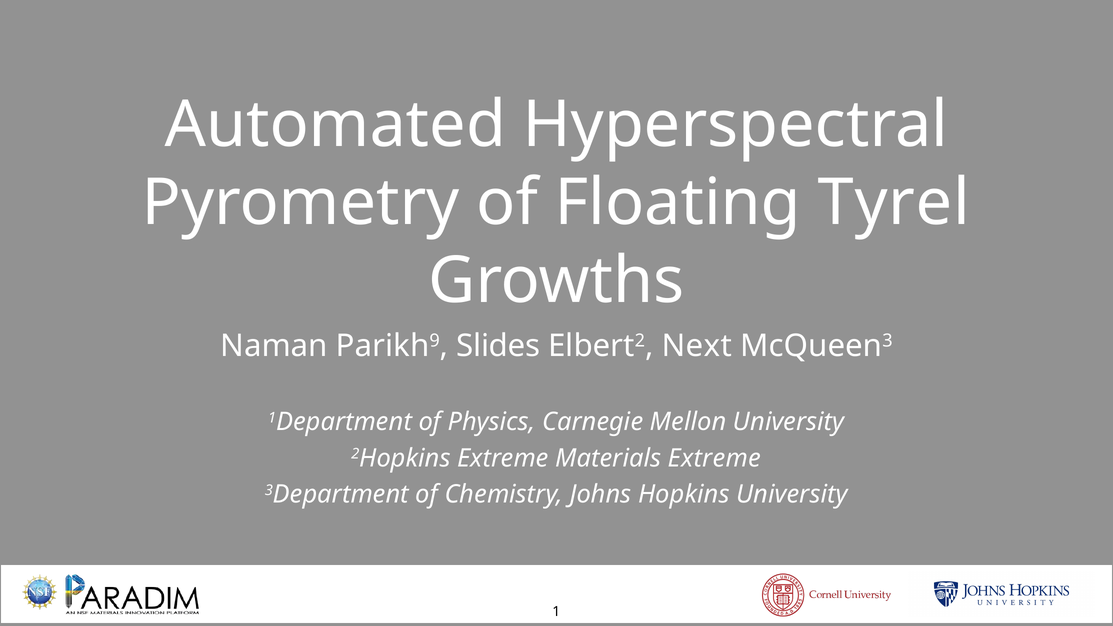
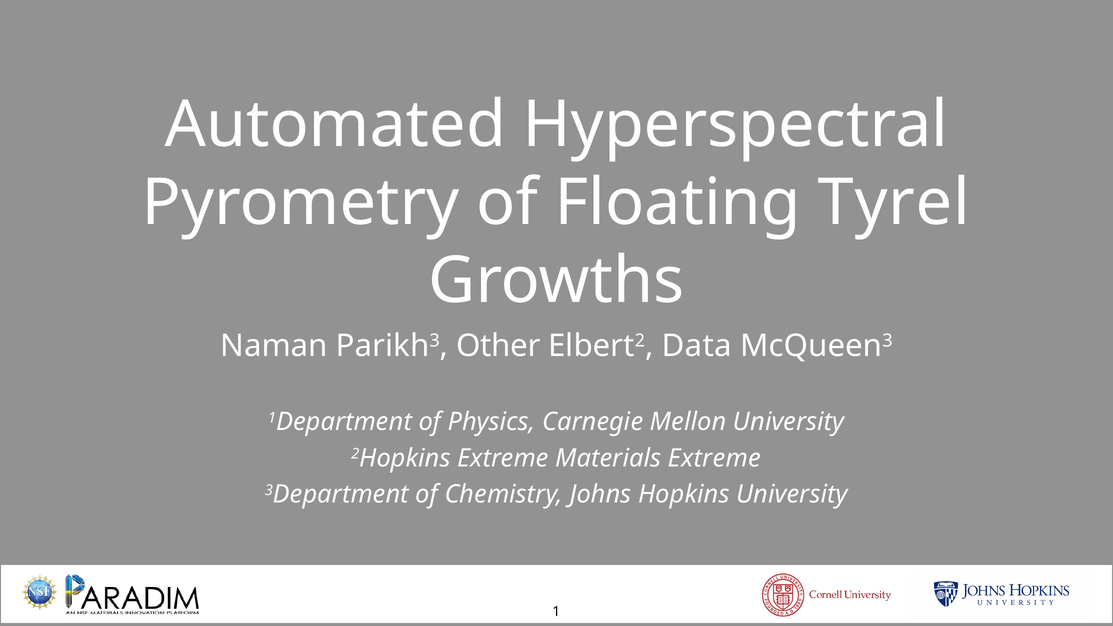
9: 9 -> 3 (435, 341)
Slides: Slides -> Other (498, 346)
Next: Next -> Data (697, 346)
